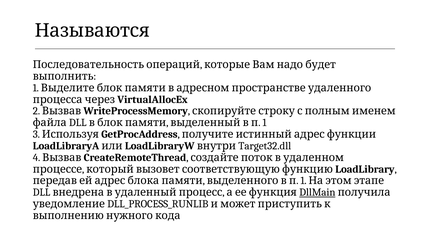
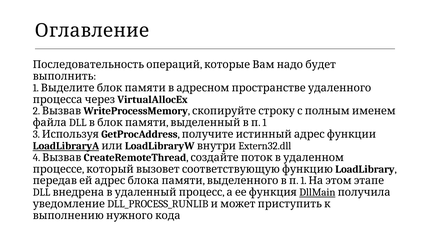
Называются: Называются -> Оглавление (92, 31)
LoadLibraryA underline: none -> present (66, 146)
Target32.dll: Target32.dll -> Extern32.dll (265, 146)
